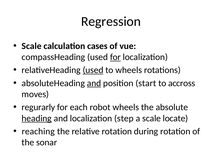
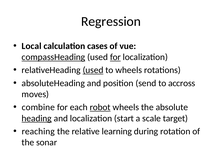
Scale: Scale -> Local (32, 46)
compassHeading underline: none -> present (53, 57)
and underline: present -> none (94, 83)
start: start -> send (146, 83)
regurarly: regurarly -> combine (38, 108)
robot underline: none -> present (100, 108)
step: step -> start (124, 119)
locate: locate -> target (175, 119)
relative rotation: rotation -> learning (117, 132)
